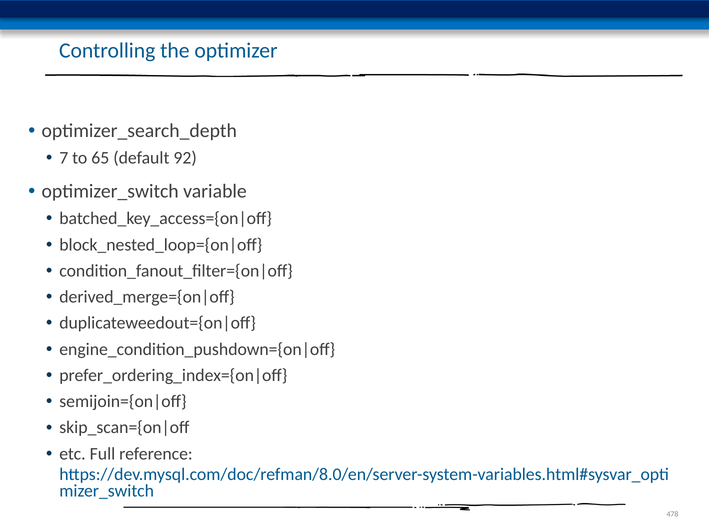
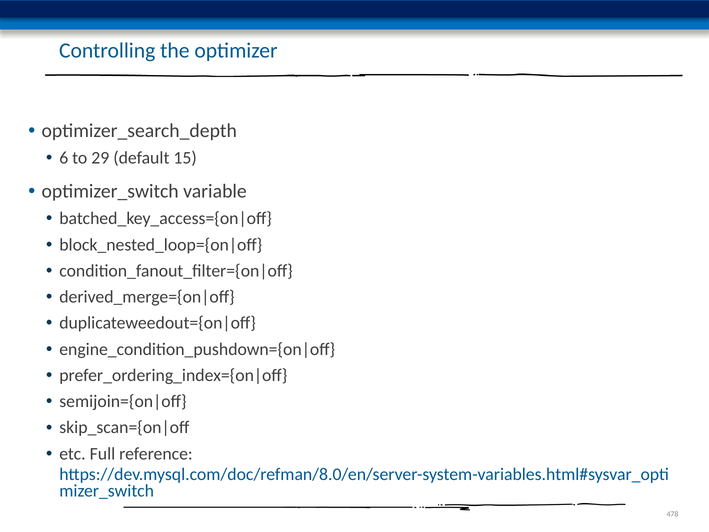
7: 7 -> 6 (64, 158)
65: 65 -> 29 (100, 158)
92: 92 -> 15 (185, 158)
